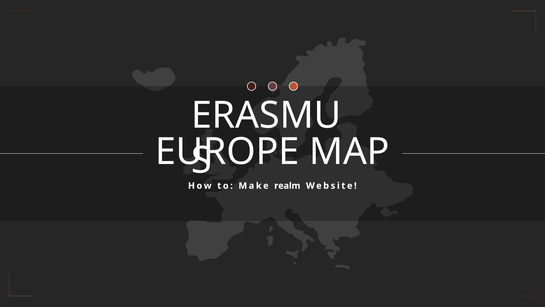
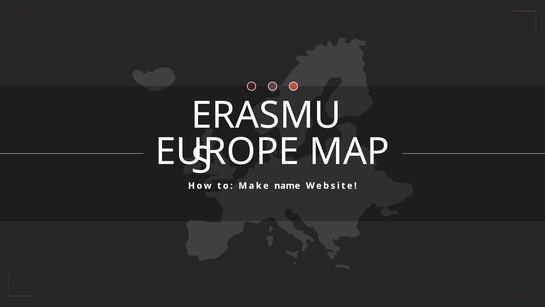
realm: realm -> name (287, 185)
